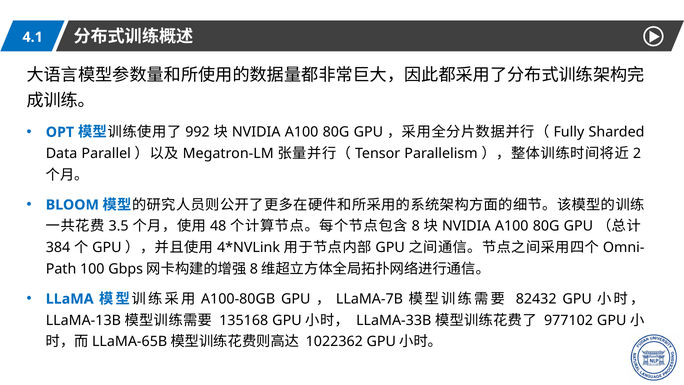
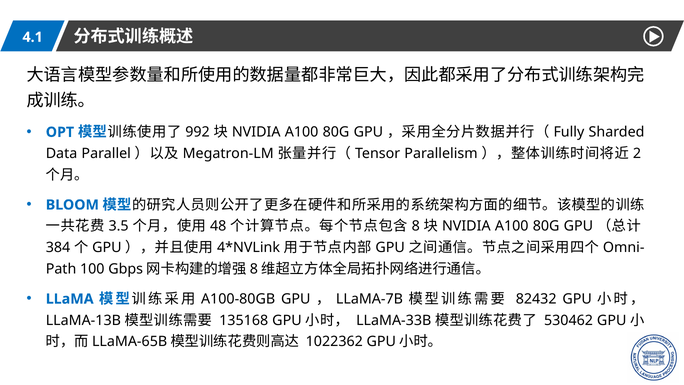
977102: 977102 -> 530462 (569, 320)
